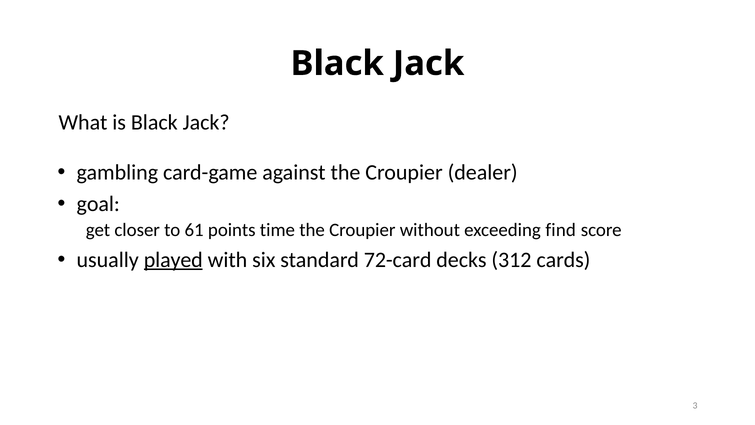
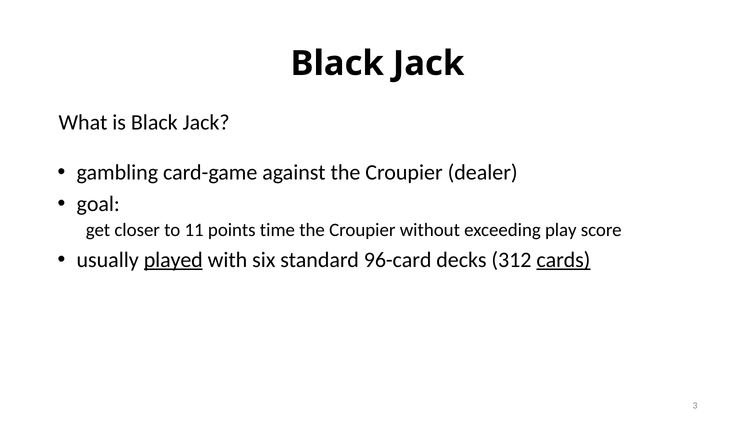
61: 61 -> 11 (194, 230)
find: find -> play (561, 230)
72-card: 72-card -> 96-card (398, 260)
cards underline: none -> present (563, 260)
